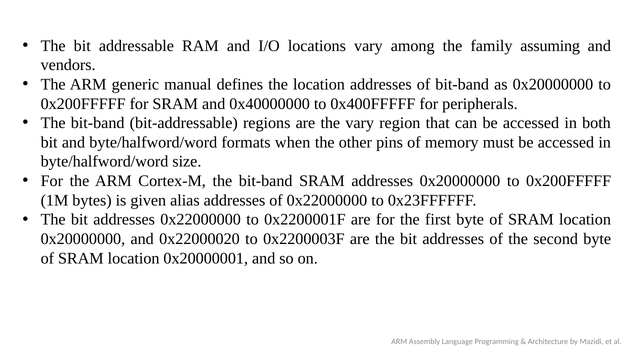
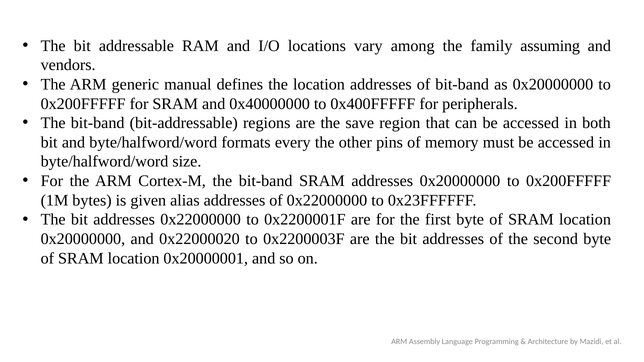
the vary: vary -> save (360, 123)
when: when -> every (293, 142)
